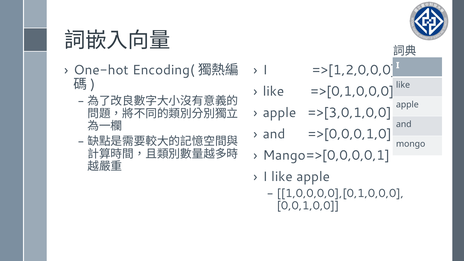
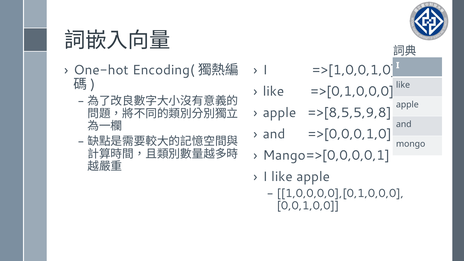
=>[1,2,0,0,0: =>[1,2,0,0,0 -> =>[1,0,0,1,0 (354, 70)
=>[3,0,1,0,0: =>[3,0,1,0,0 -> =>[8,5,5,9,8 (349, 113)
